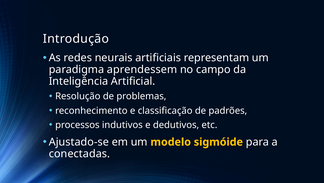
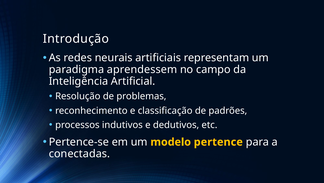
Ajustado-se: Ajustado-se -> Pertence-se (79, 142)
sigmóide: sigmóide -> pertence (218, 142)
